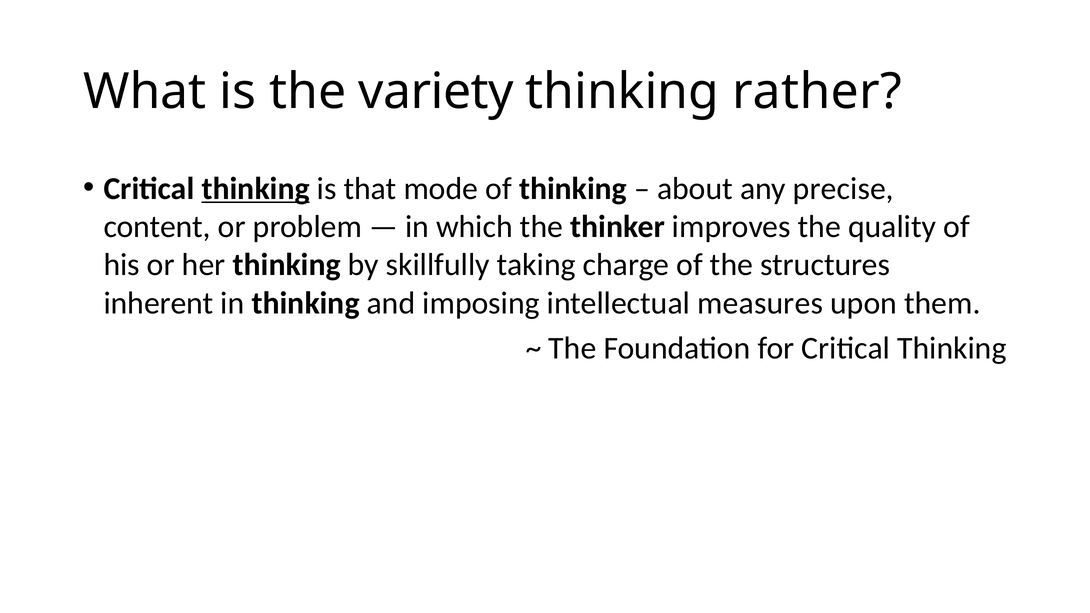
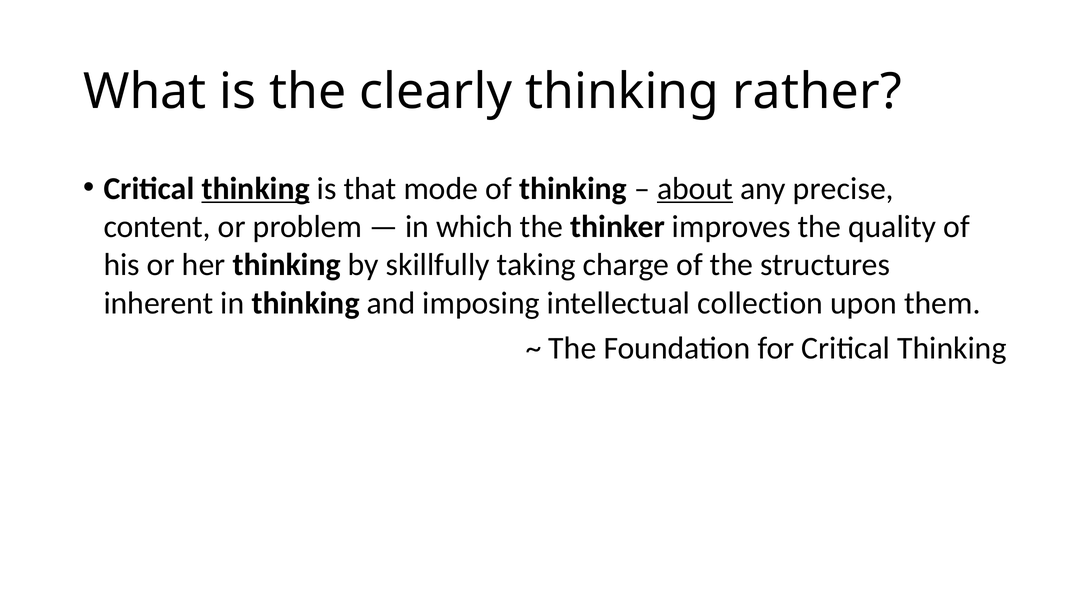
variety: variety -> clearly (436, 92)
about underline: none -> present (695, 189)
measures: measures -> collection (760, 303)
